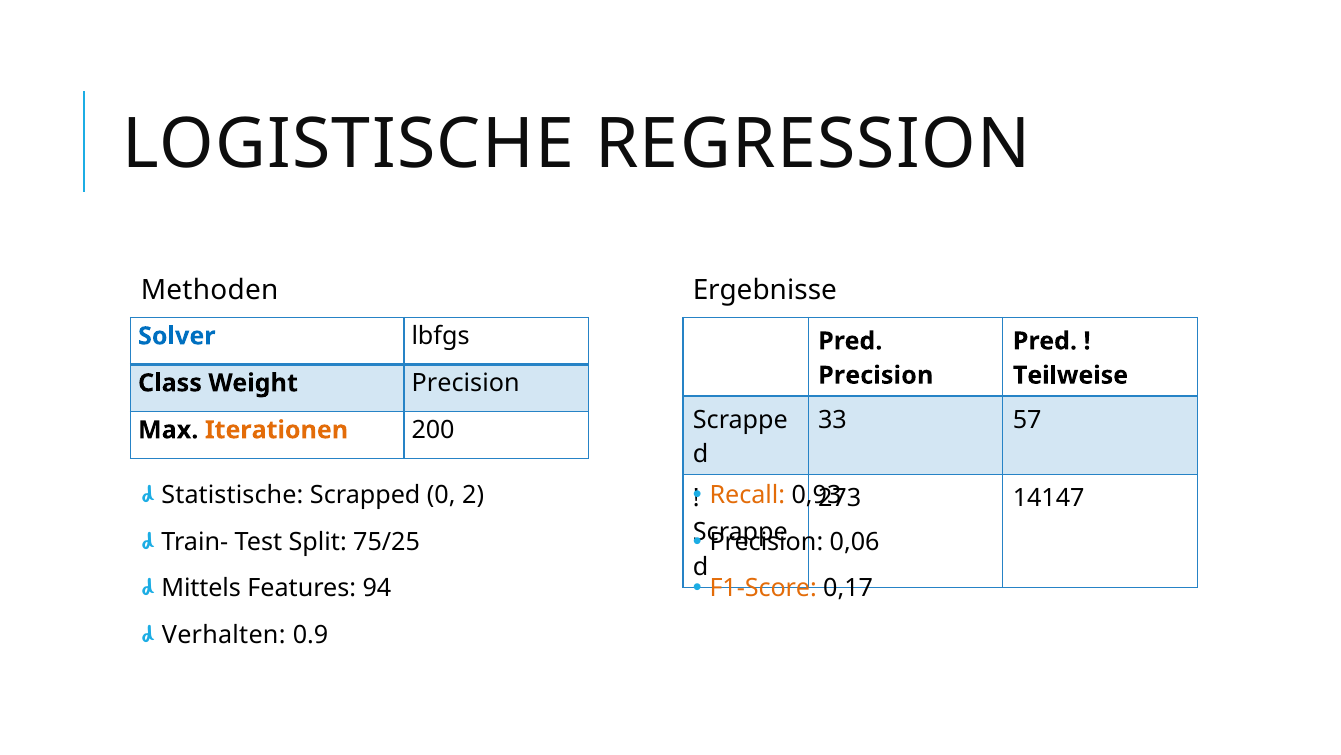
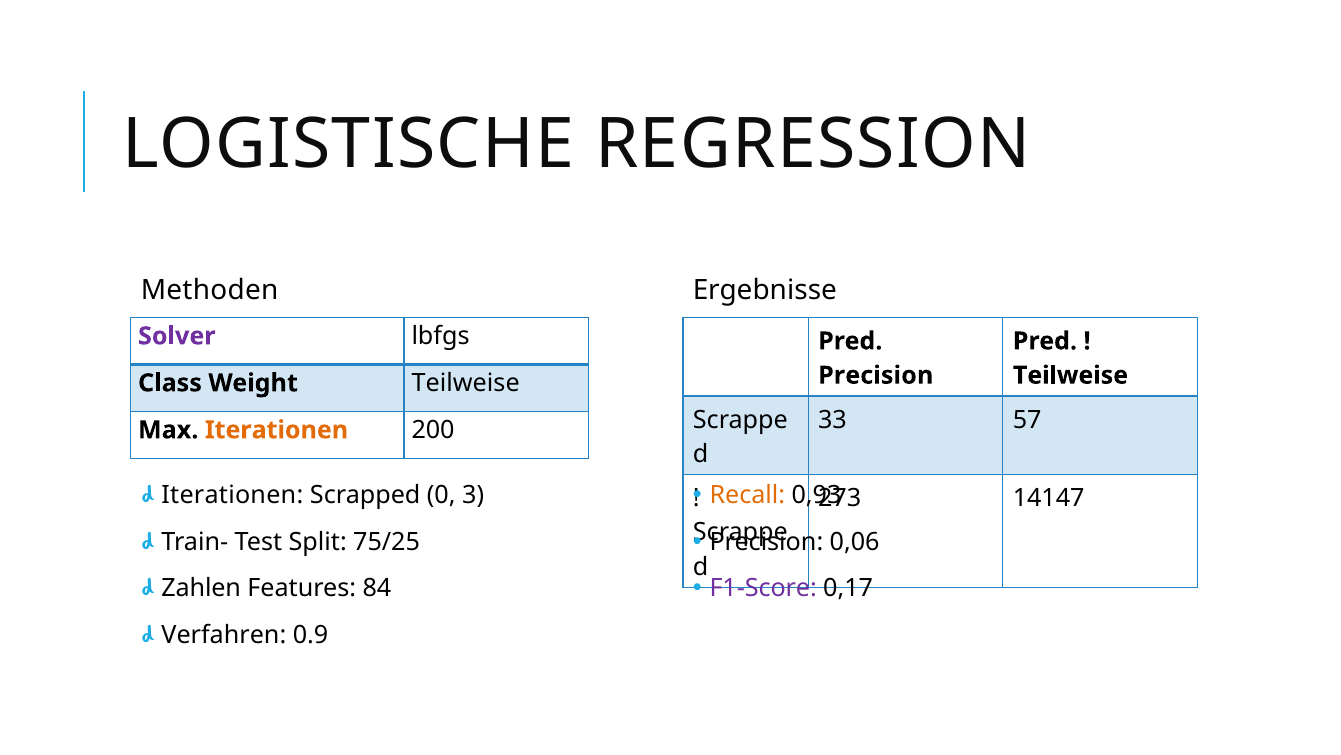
Solver colour: blue -> purple (177, 336)
Weight Precision: Precision -> Teilweise (466, 383)
Statistische: Statistische -> Iterationen (232, 495)
2: 2 -> 3 (473, 495)
F1-Score colour: orange -> purple (763, 588)
Mittels: Mittels -> Zahlen (201, 588)
94: 94 -> 84 (377, 588)
Verhalten: Verhalten -> Verfahren (224, 635)
